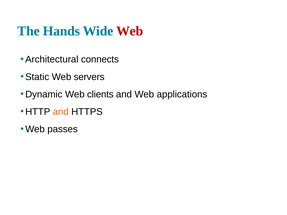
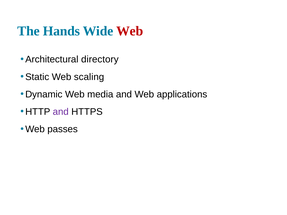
connects: connects -> directory (100, 60)
servers: servers -> scaling (89, 77)
clients: clients -> media (100, 94)
and colour: orange -> purple (61, 112)
